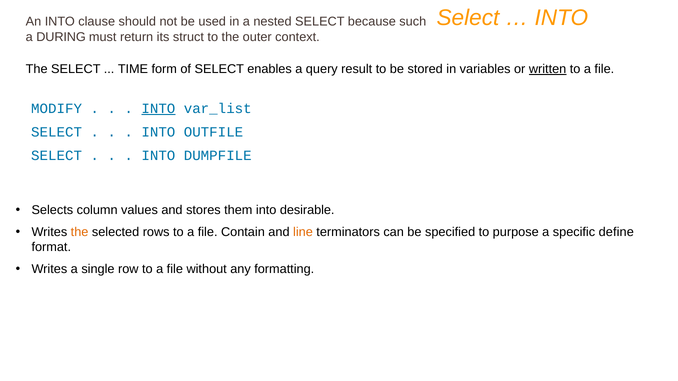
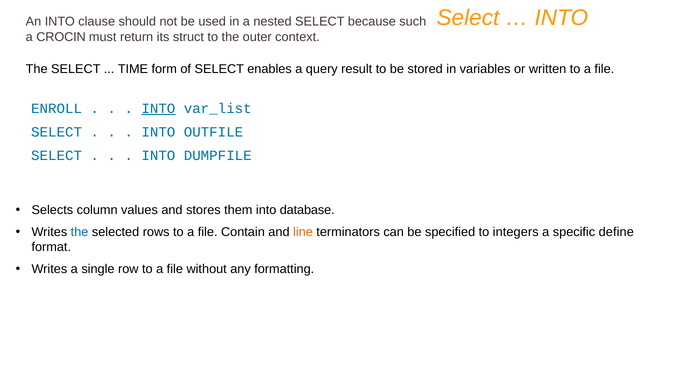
DURING: DURING -> CROCIN (61, 37)
written underline: present -> none (548, 69)
MODIFY: MODIFY -> ENROLL (57, 108)
desirable: desirable -> database (307, 210)
the colour: orange -> blue (80, 232)
purpose: purpose -> integers (516, 232)
